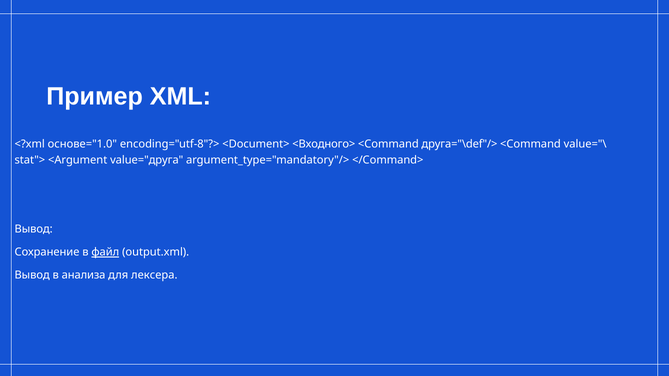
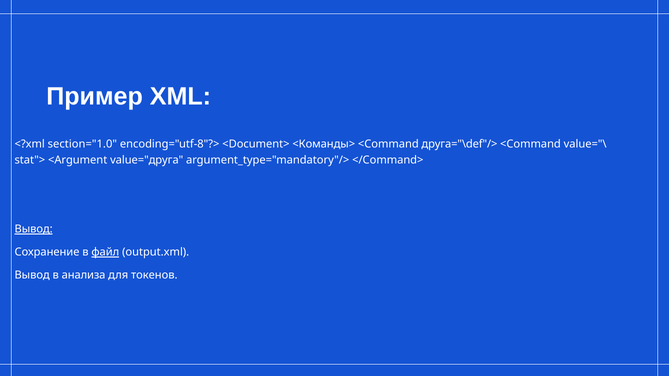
основе="1.0: основе="1.0 -> section="1.0 (82, 144)
<Входного>: <Входного> -> <Команды> (324, 144)
Вывод underline: none -> present (34, 229)
лексера: лексера -> токенов (154, 275)
